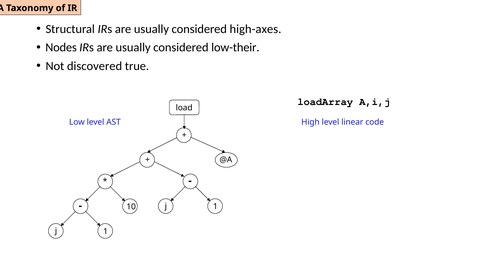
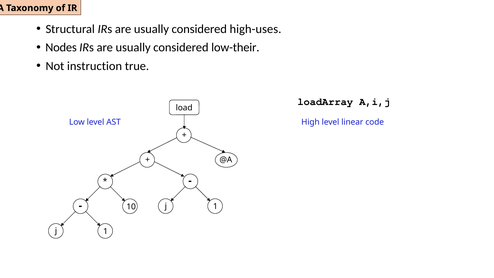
high-axes: high-axes -> high-uses (255, 29)
discovered: discovered -> instruction (95, 66)
